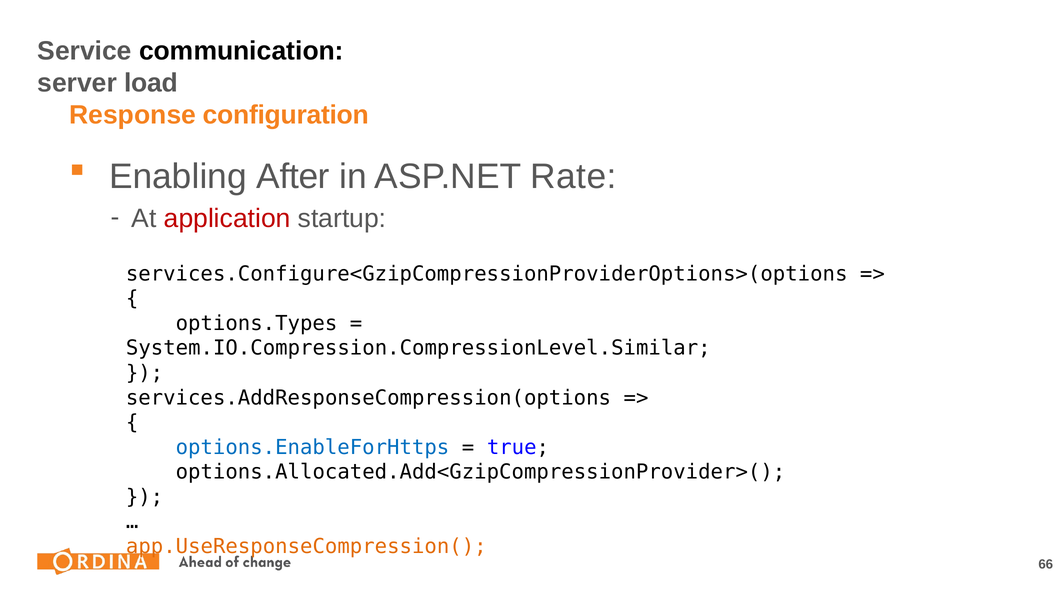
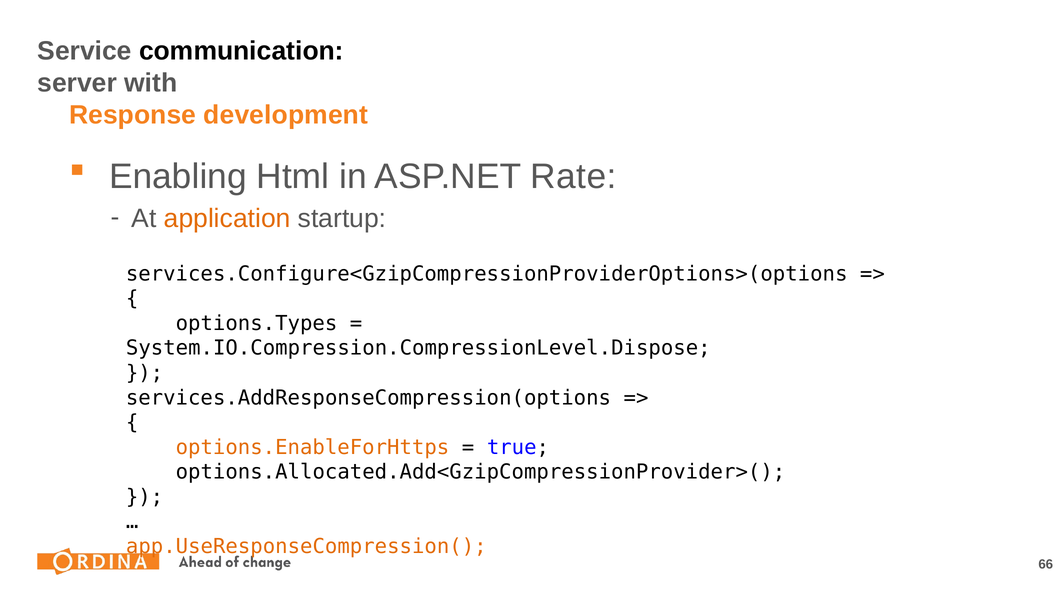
load: load -> with (151, 83)
configuration: configuration -> development (286, 115)
After: After -> Html (293, 177)
application colour: red -> orange (227, 218)
System.IO.Compression.CompressionLevel.Similar: System.IO.Compression.CompressionLevel.Similar -> System.IO.Compression.CompressionLevel.Dispose (418, 348)
options.EnableForHttps colour: blue -> orange (312, 447)
